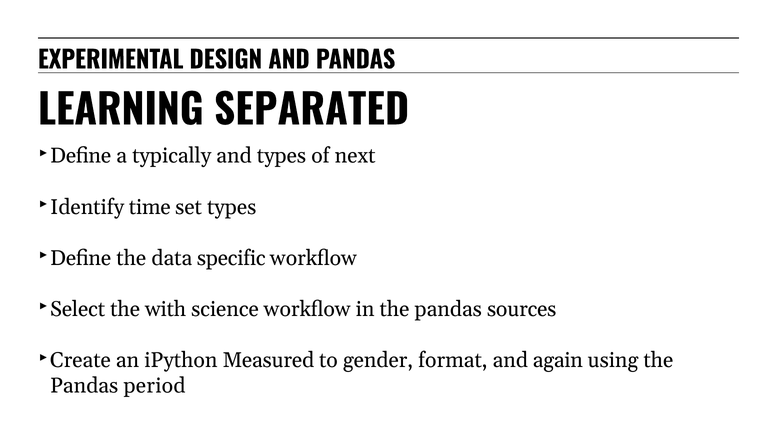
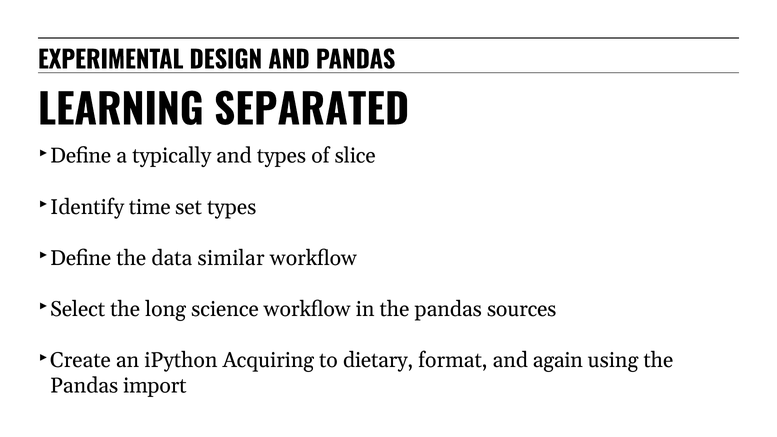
next: next -> slice (355, 156)
specific: specific -> similar (231, 258)
with: with -> long (166, 309)
Measured: Measured -> Acquiring (268, 360)
gender: gender -> dietary (378, 360)
period: period -> import (155, 385)
